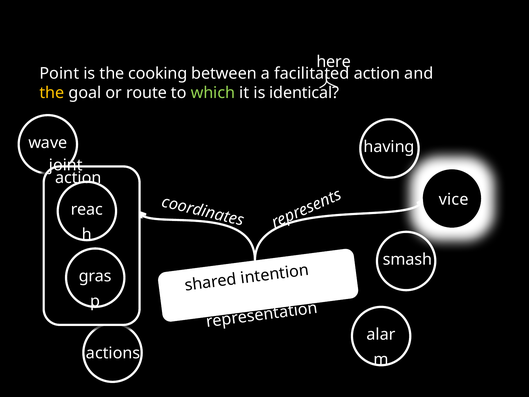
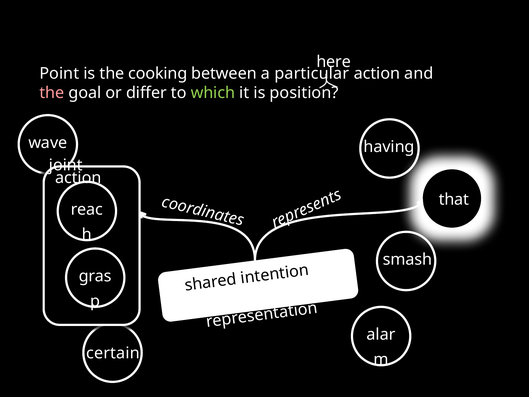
facilitated: facilitated -> particular (312, 73)
the colour: yellow -> pink (52, 93)
route: route -> differ (146, 93)
identical: identical -> position (304, 93)
vice: vice -> that (454, 199)
actions: actions -> certain (113, 353)
